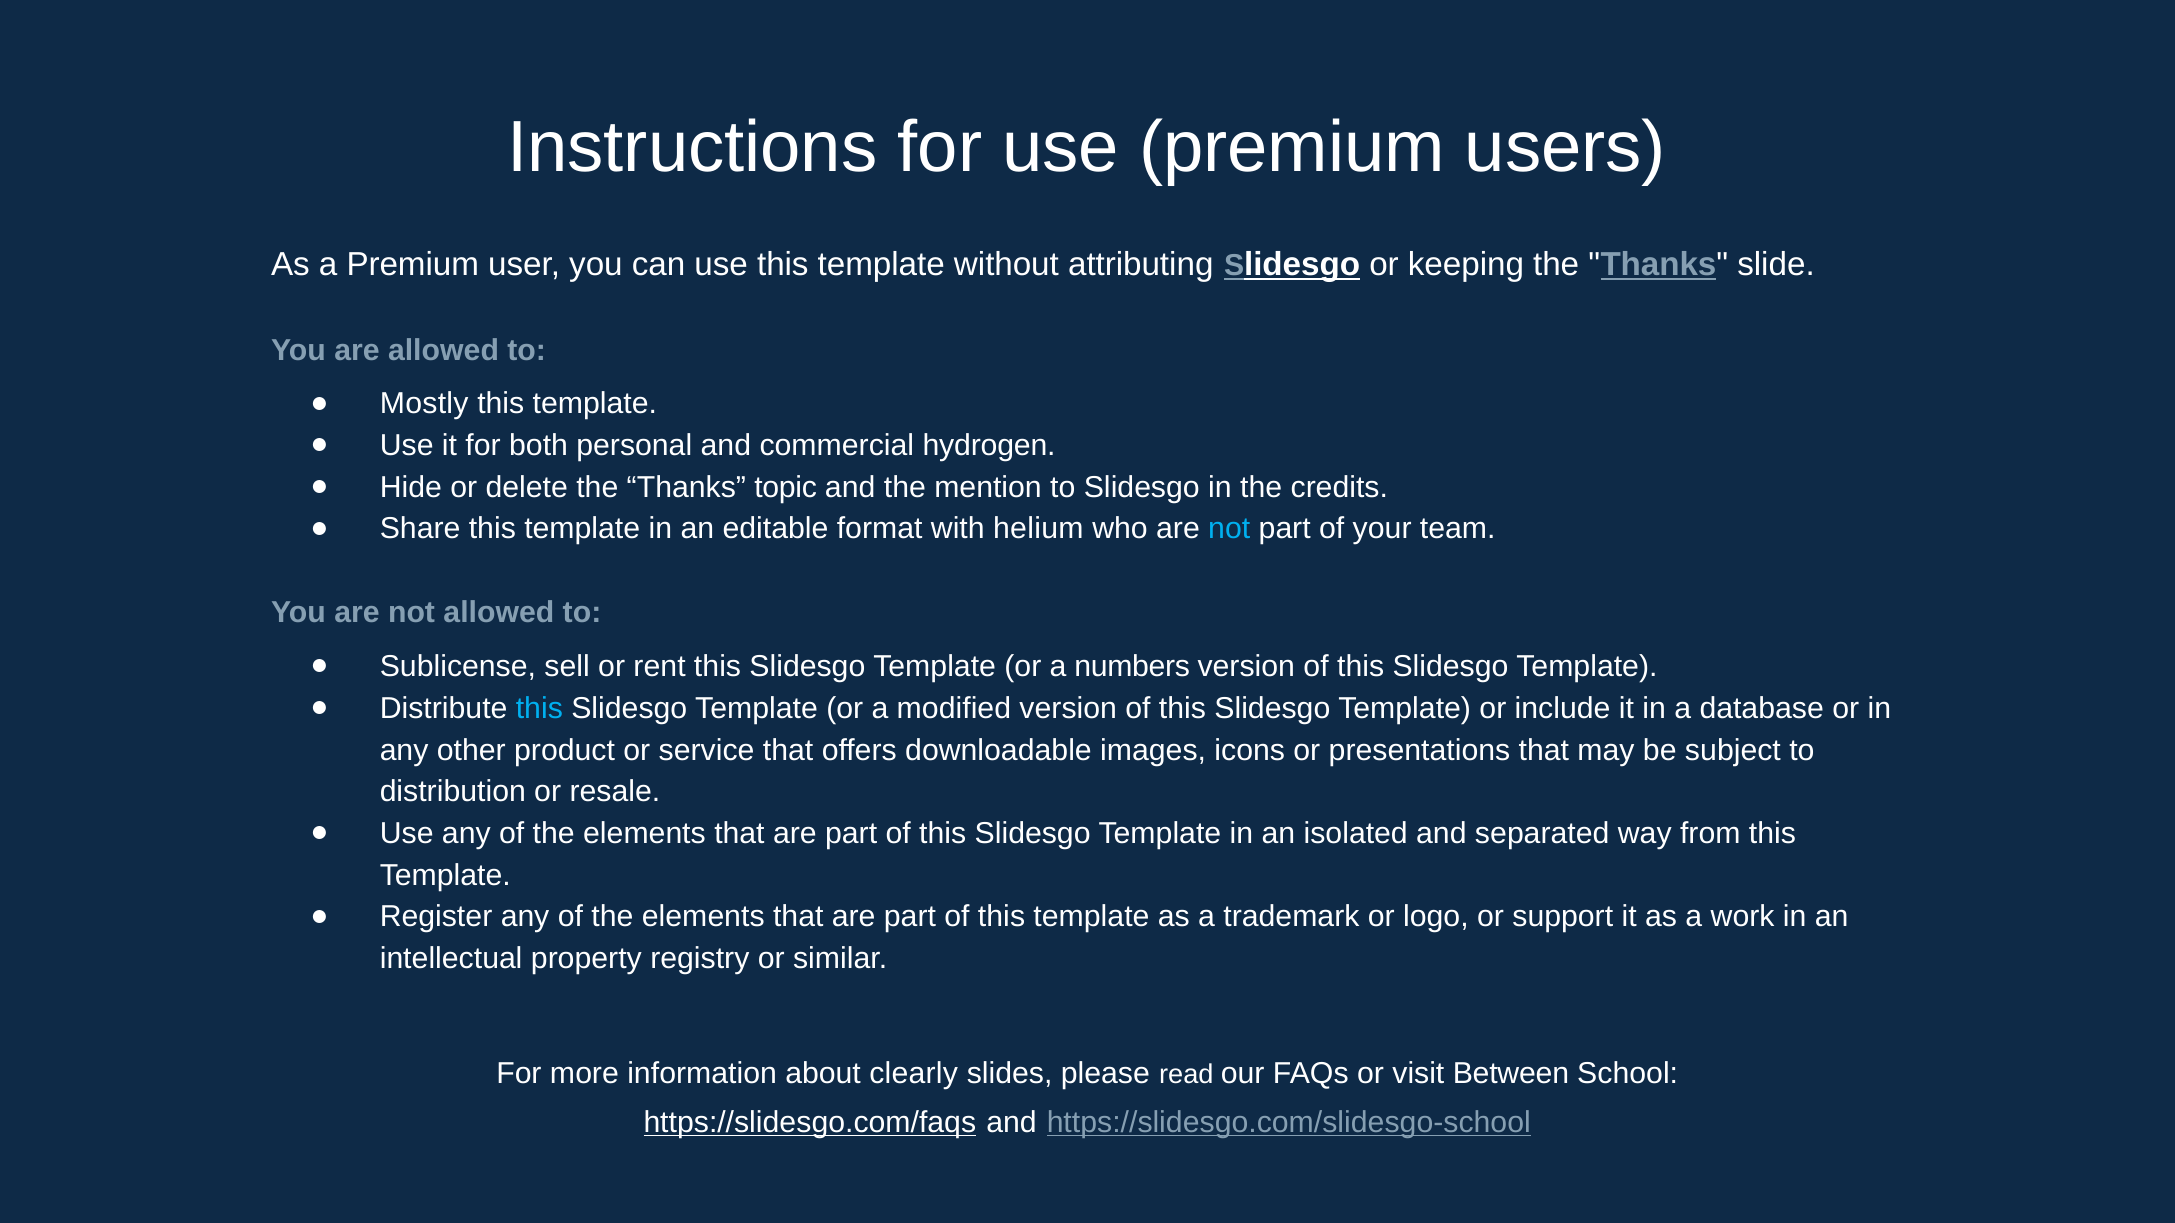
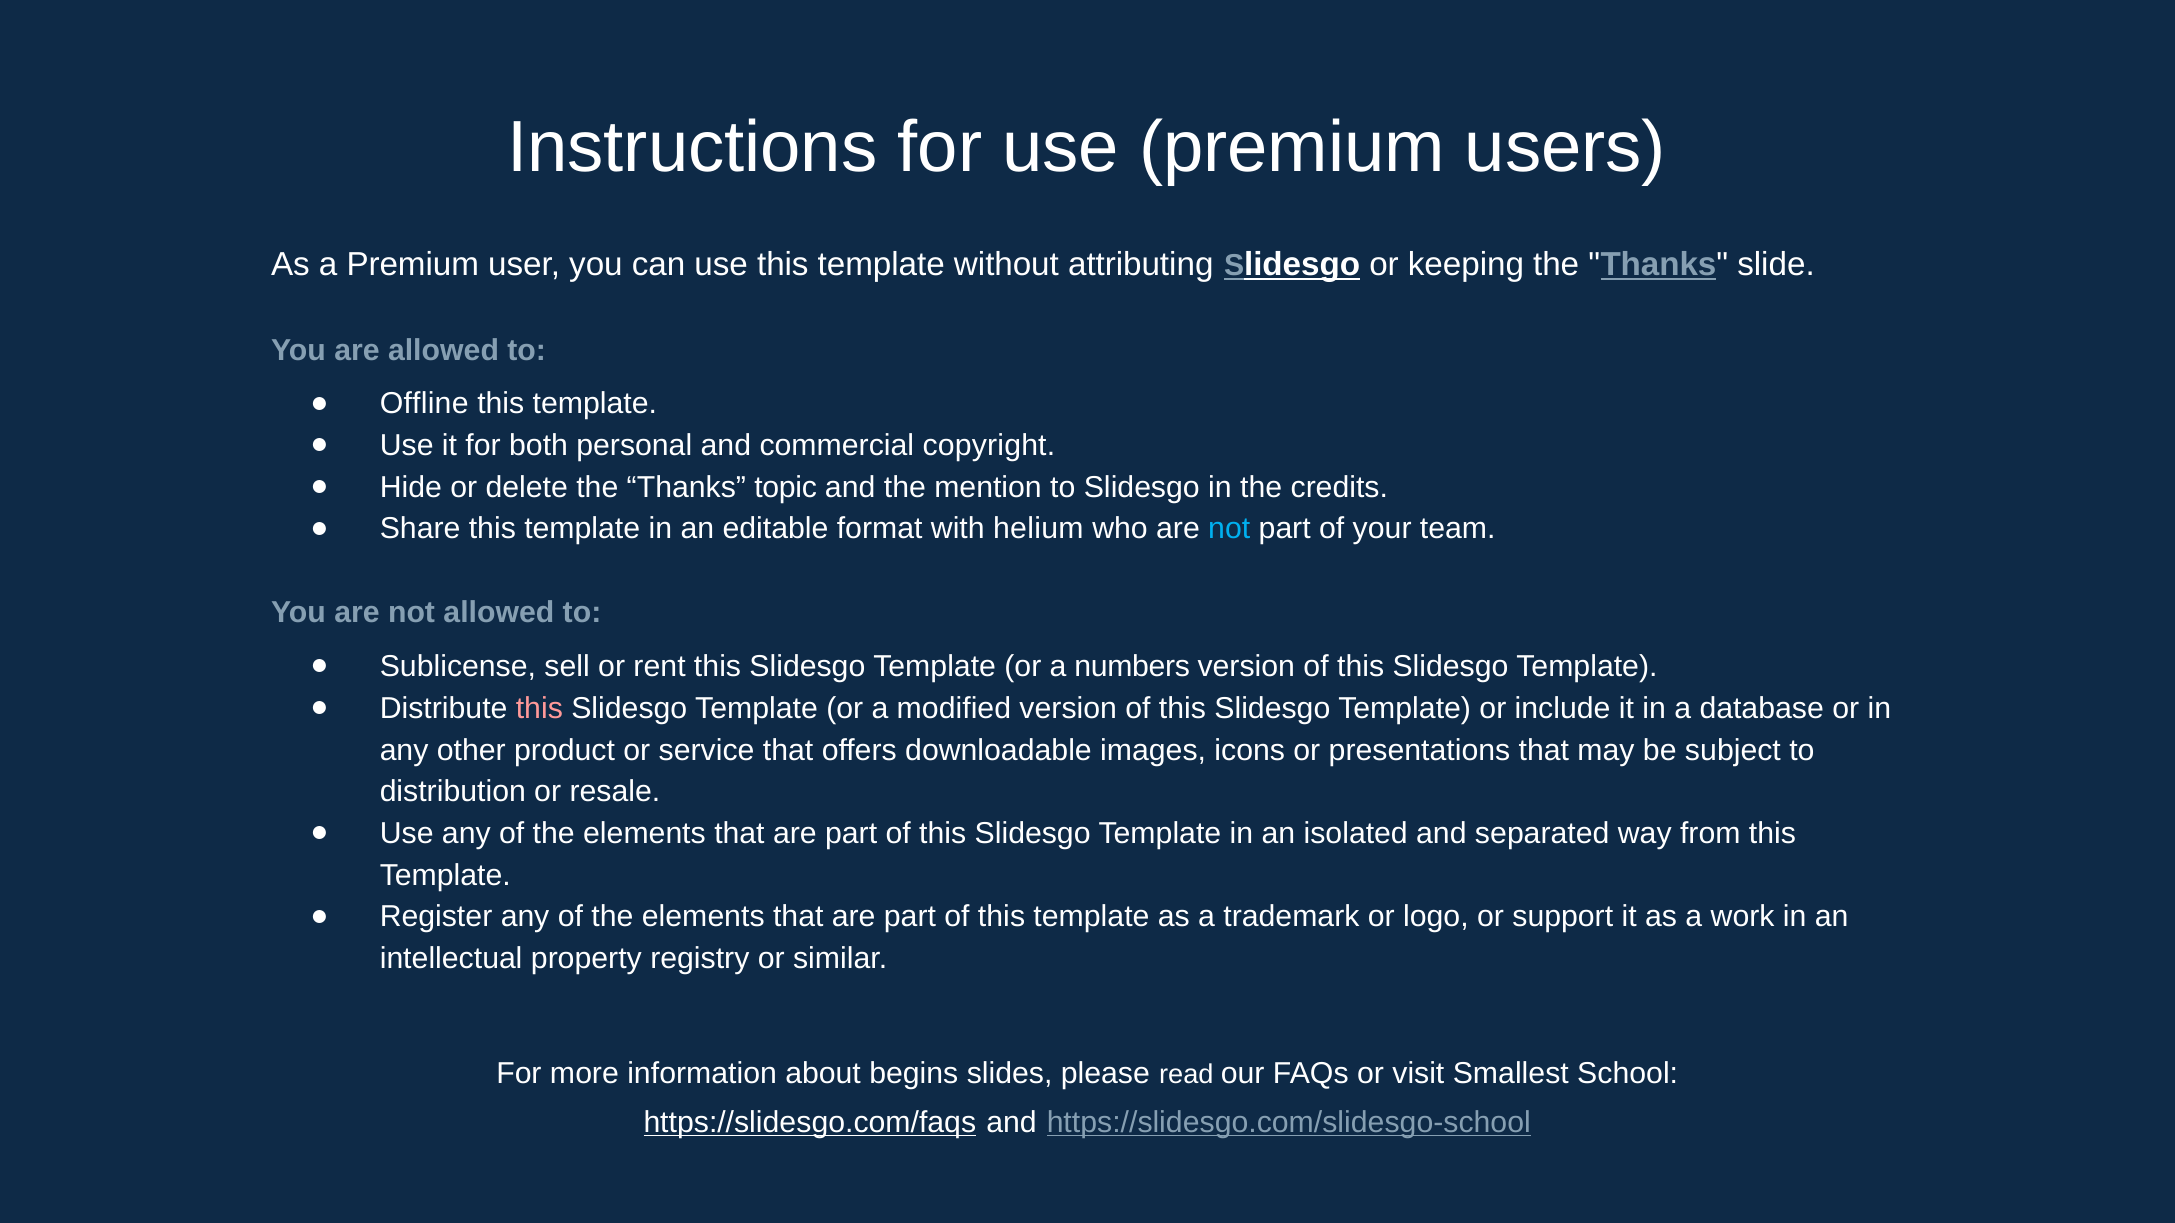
Mostly: Mostly -> Offline (424, 404)
hydrogen: hydrogen -> copyright (989, 446)
this colour: light blue -> pink (539, 709)
clearly: clearly -> begins (914, 1074)
Between: Between -> Smallest (1511, 1074)
